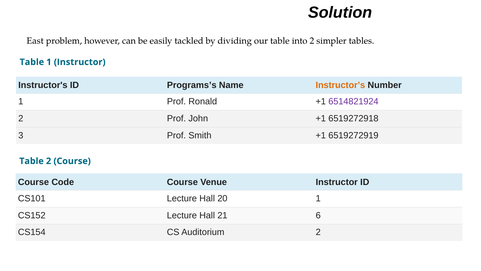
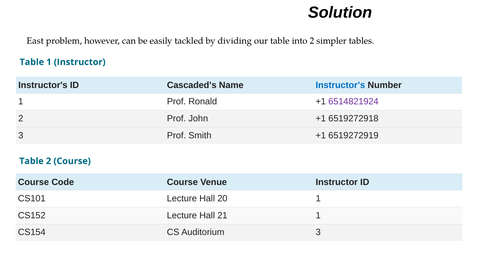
Programs’s: Programs’s -> Cascaded’s (192, 85)
Instructor’s colour: orange -> blue (340, 85)
21 6: 6 -> 1 (318, 215)
Auditorium 2: 2 -> 3 (318, 232)
